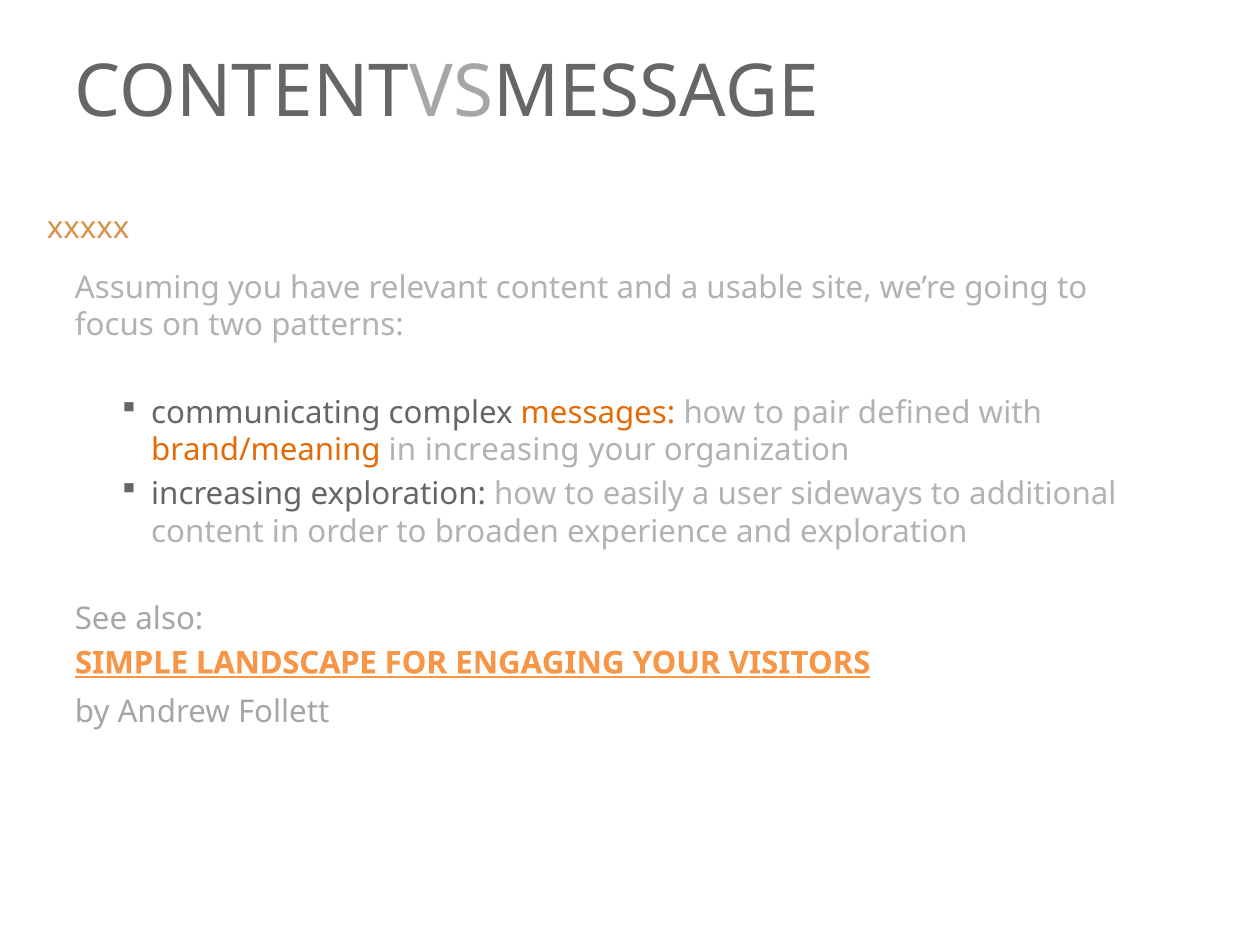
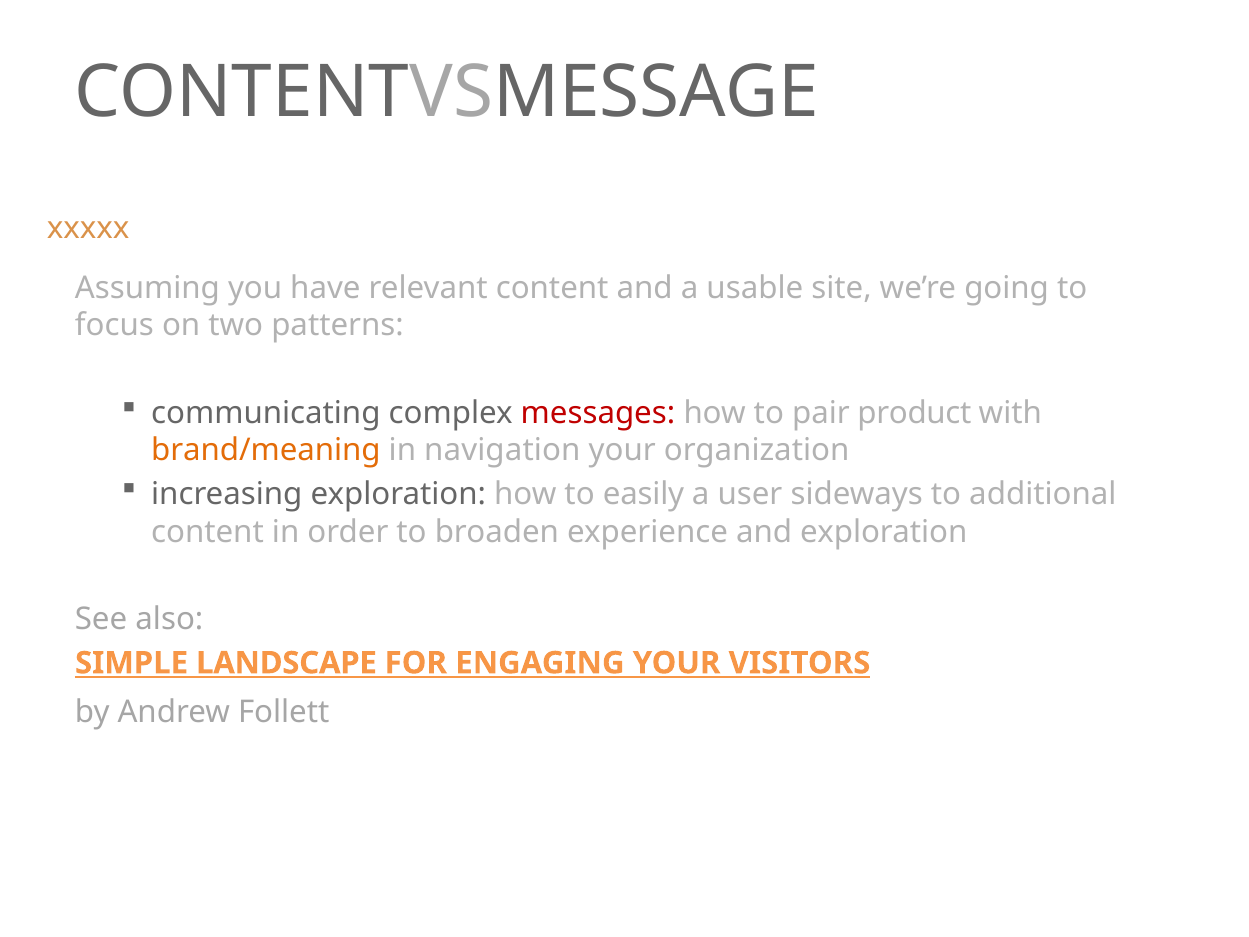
messages colour: orange -> red (598, 413)
defined: defined -> product (914, 413)
in increasing: increasing -> navigation (502, 450)
